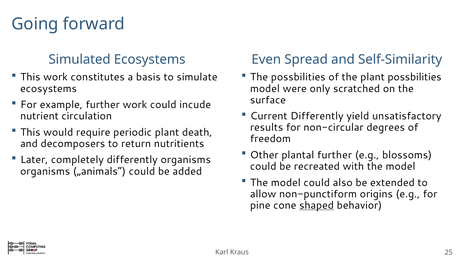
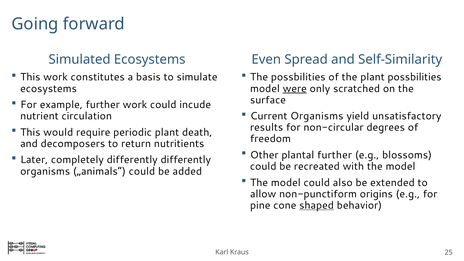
were underline: none -> present (295, 89)
Current Differently: Differently -> Organisms (317, 116)
differently organisms: organisms -> differently (186, 160)
